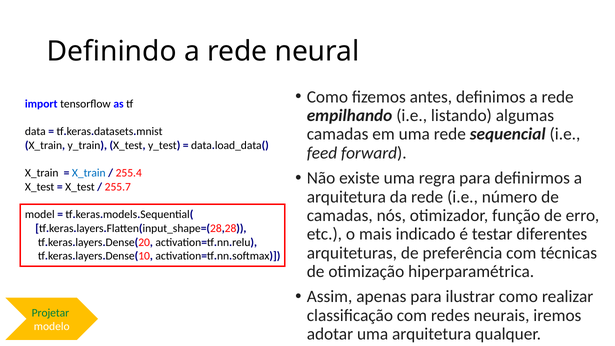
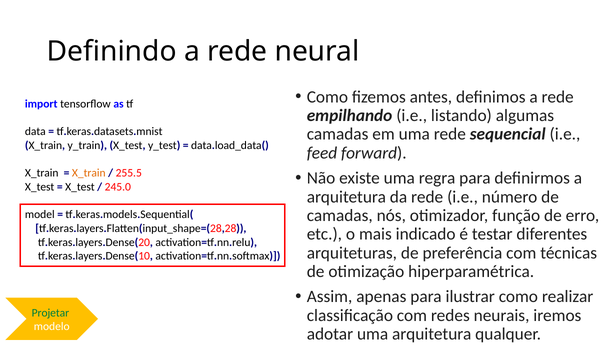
X_train colour: blue -> orange (89, 173)
255.4: 255.4 -> 255.5 (129, 173)
255.7: 255.7 -> 245.0 (118, 187)
